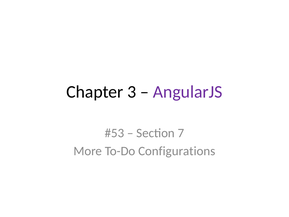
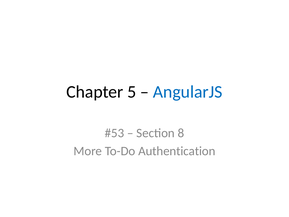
3: 3 -> 5 (132, 92)
AngularJS colour: purple -> blue (188, 92)
7: 7 -> 8 (181, 133)
Configurations: Configurations -> Authentication (177, 151)
